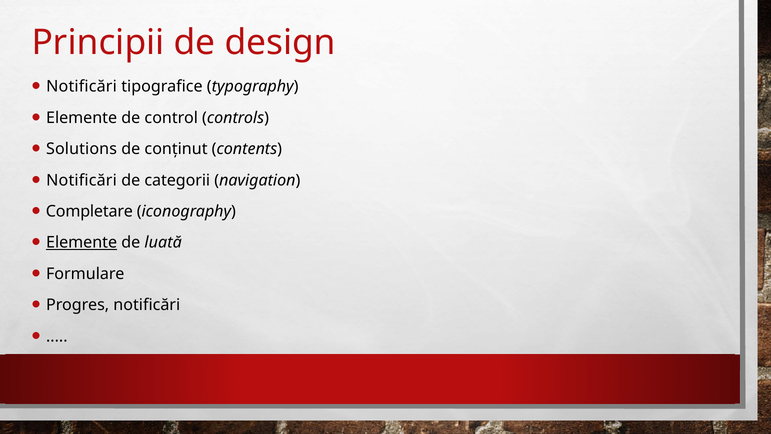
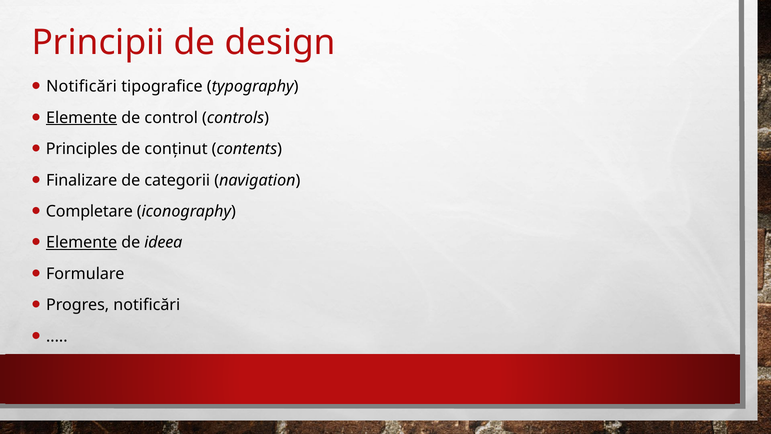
Elemente underline: none -> present (82, 118)
Solutions: Solutions -> Principles (82, 149)
Notificări: Notificări -> Finalizare (82, 180)
luată: luată -> ideea (163, 242)
